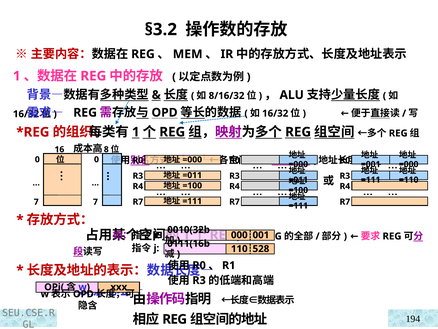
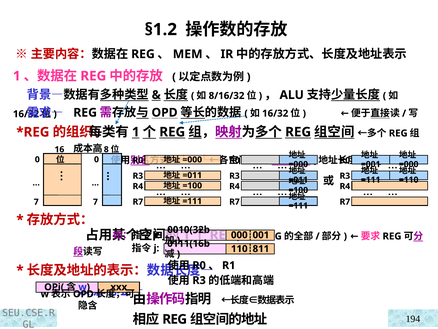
§3.2: §3.2 -> §1.2 (161, 29)
528: 528 -> 811 (261, 248)
